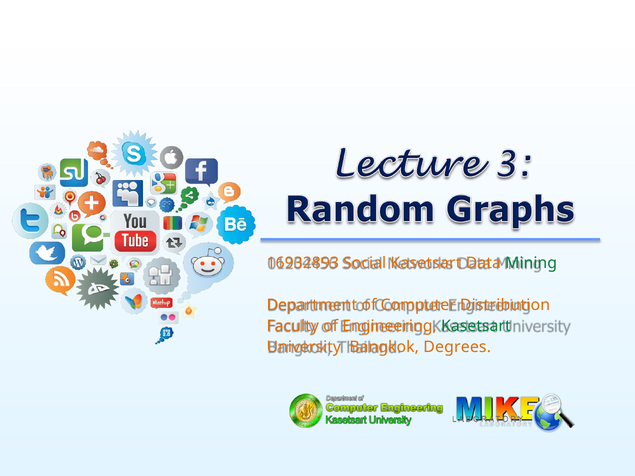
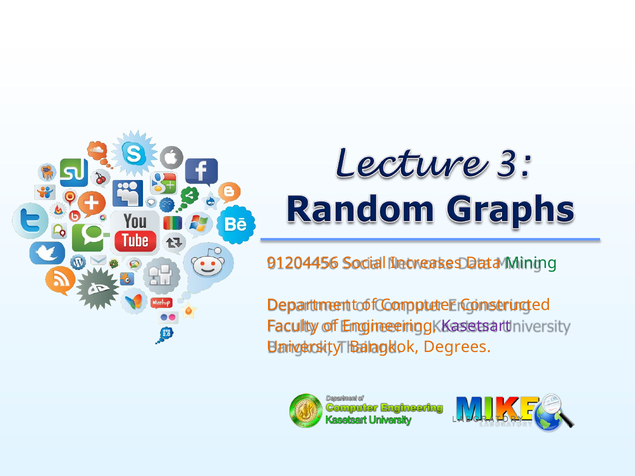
16932893: 16932893 -> 91204456 (303, 263)
Social Kasetsart: Kasetsart -> Increases (426, 263)
Distribution: Distribution -> Constructed (505, 305)
Kasetsart colour: green -> purple (476, 326)
